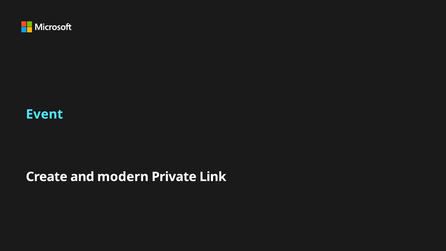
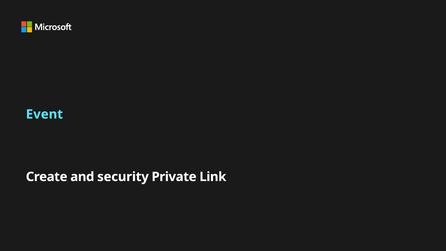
modern: modern -> security (123, 177)
